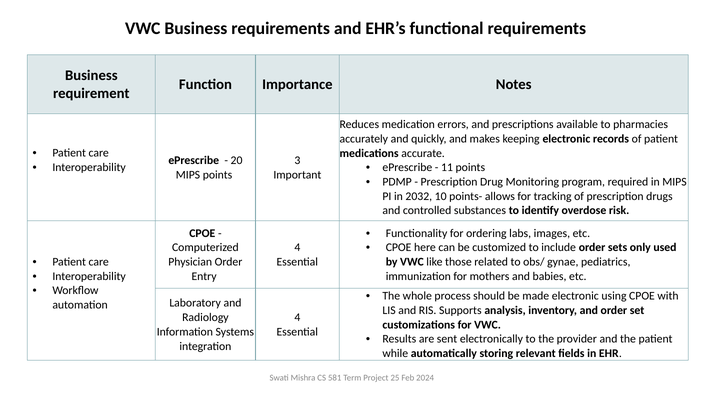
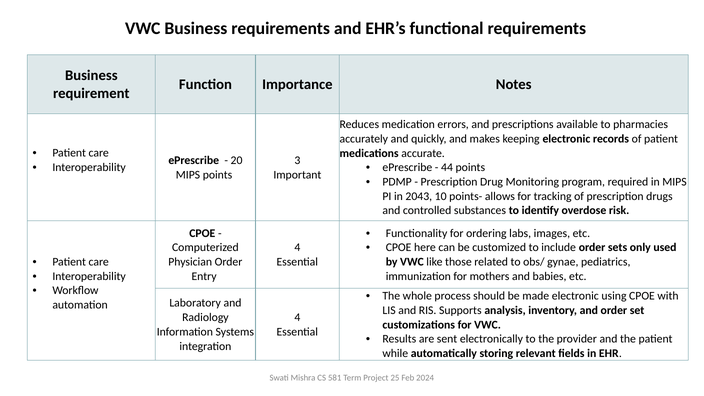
11: 11 -> 44 (447, 168)
2032: 2032 -> 2043 (419, 196)
